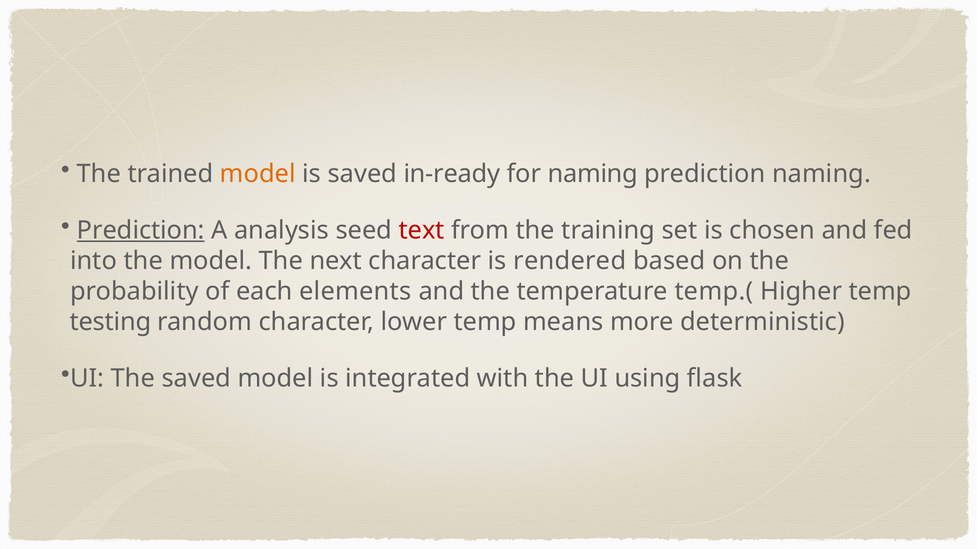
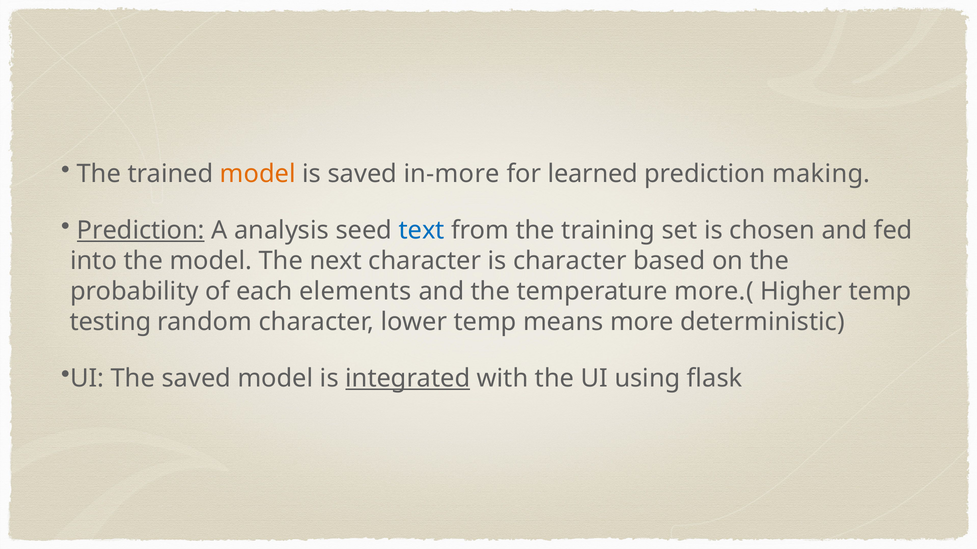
in-ready: in-ready -> in-more (452, 174)
for naming: naming -> learned (593, 174)
prediction naming: naming -> making (821, 174)
text colour: red -> blue (422, 231)
is rendered: rendered -> character (570, 261)
temp.(: temp.( -> more.( (714, 292)
integrated underline: none -> present (408, 379)
